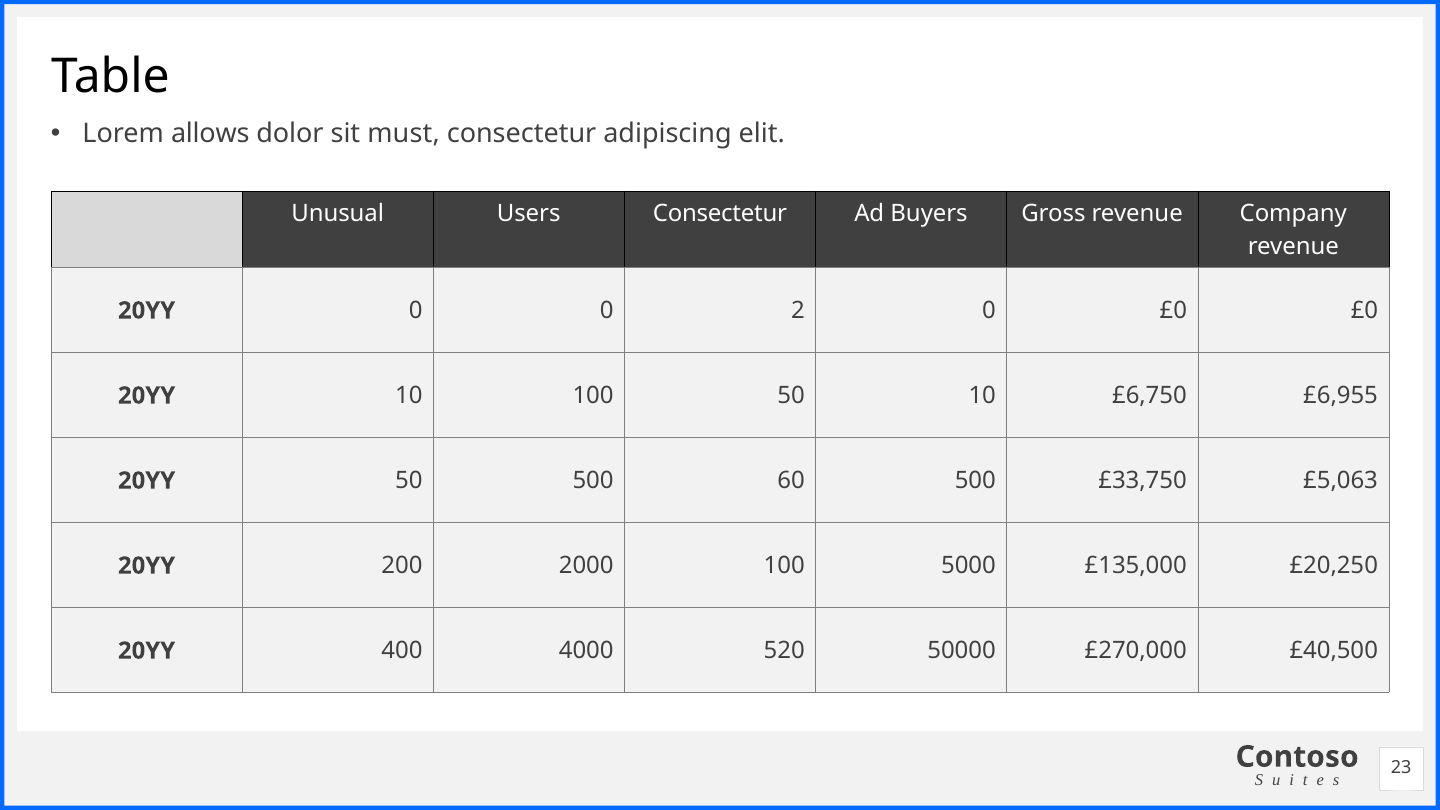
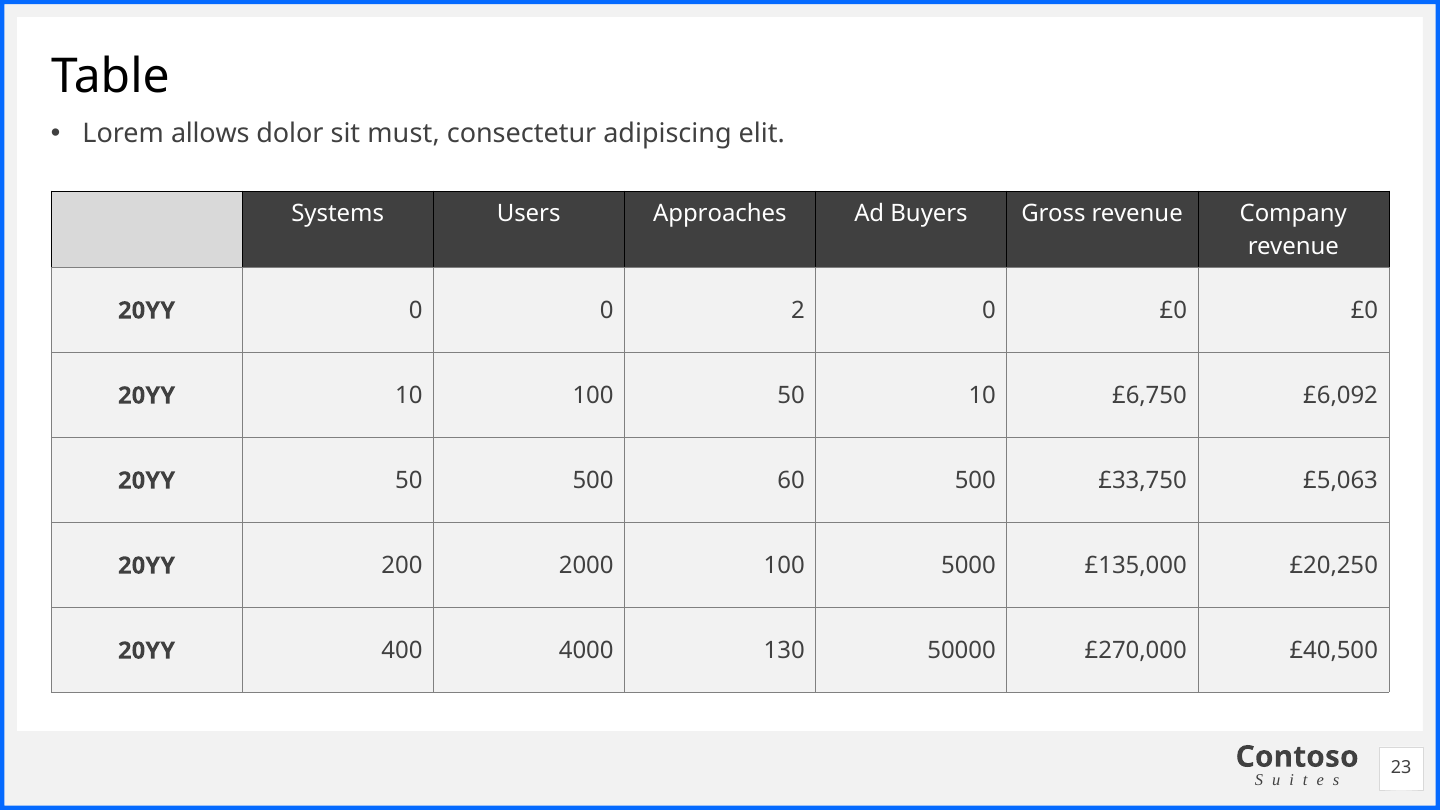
Unusual: Unusual -> Systems (338, 214)
Users Consectetur: Consectetur -> Approaches (720, 214)
£6,955: £6,955 -> £6,092 (1341, 396)
520: 520 -> 130 (784, 651)
